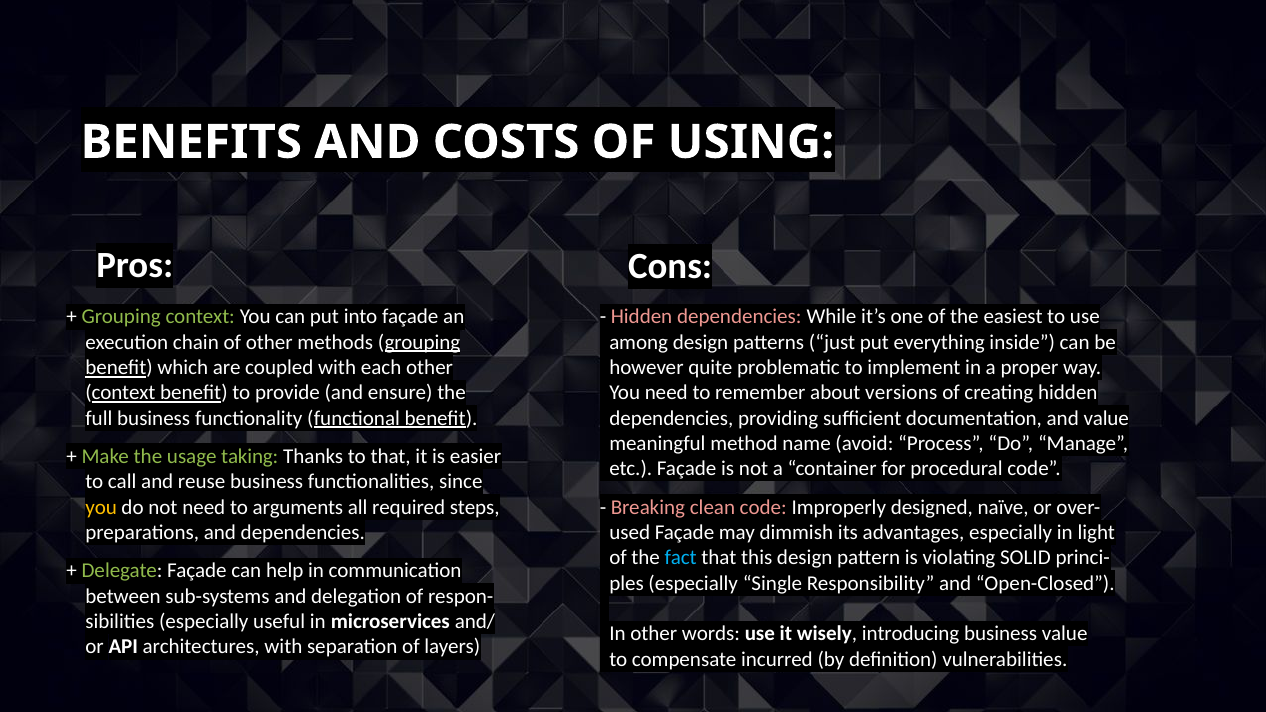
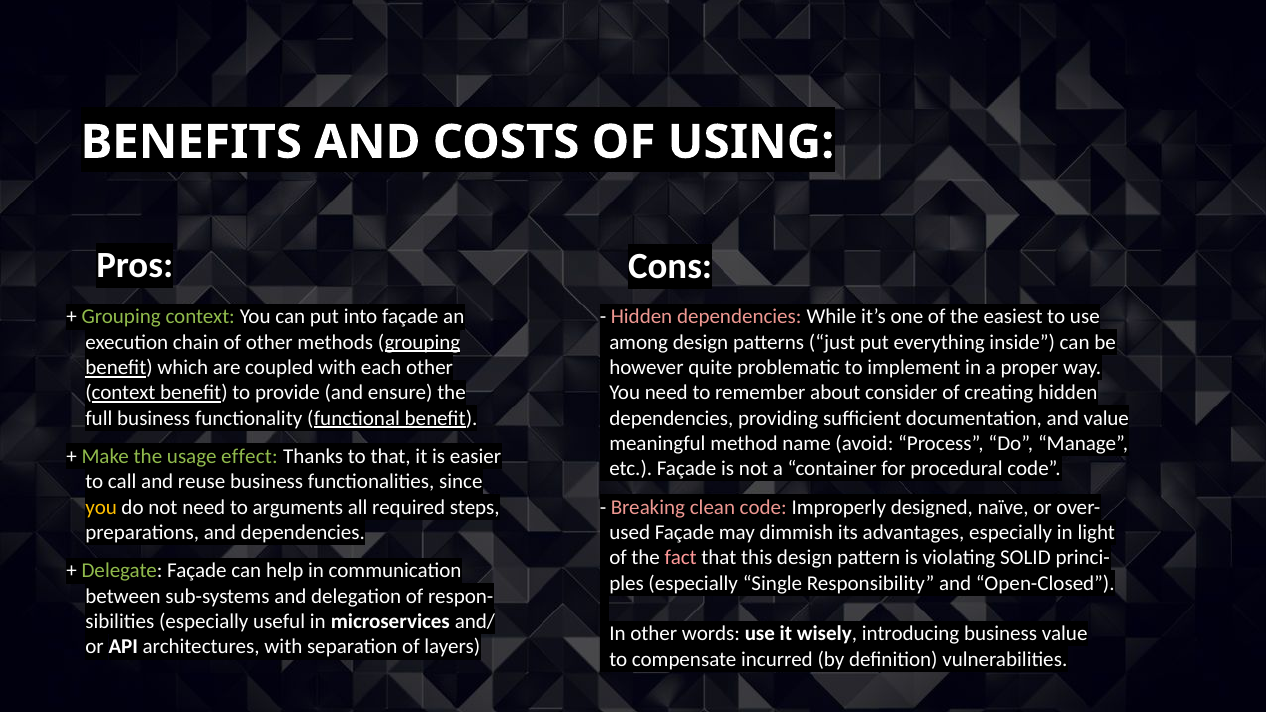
versions: versions -> consider (901, 393)
taking: taking -> effect (250, 457)
fact colour: light blue -> pink (681, 558)
